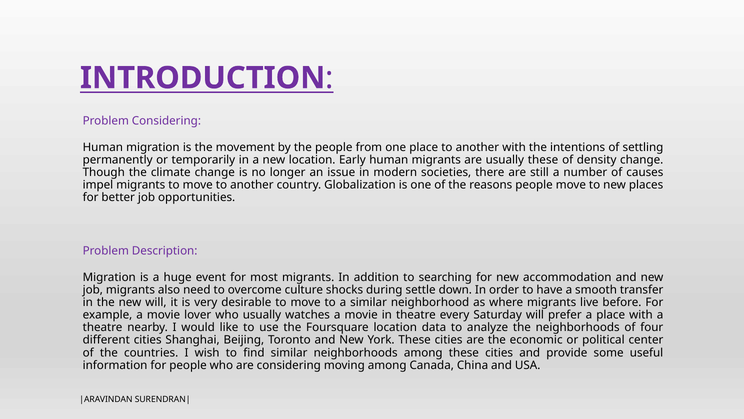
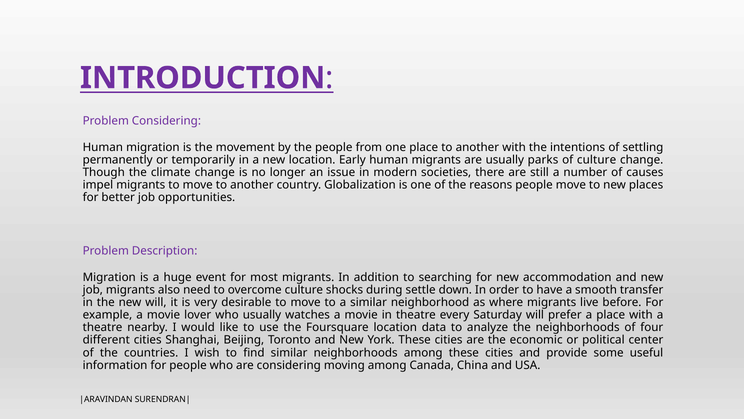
usually these: these -> parks (543, 160)
of density: density -> culture (597, 160)
